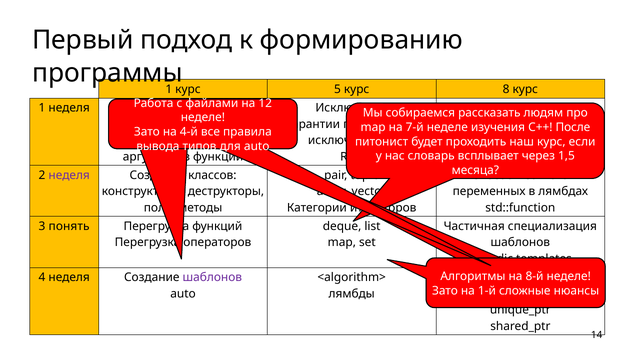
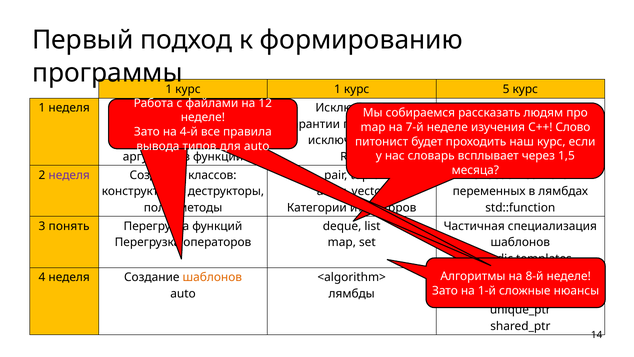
5: 5 -> 1 (337, 89)
8: 8 -> 5 (506, 89)
После: После -> Слово (573, 127)
шаблонов colour: purple -> orange (212, 277)
